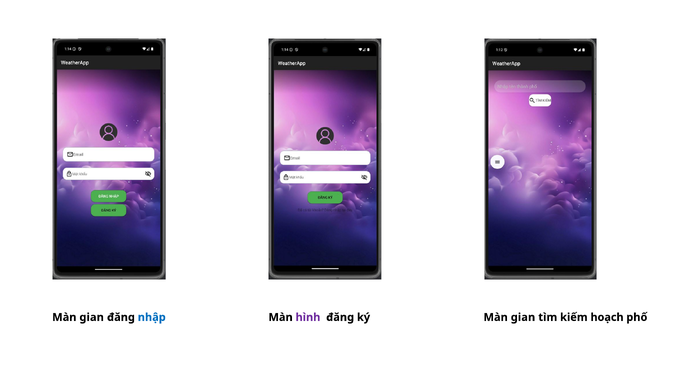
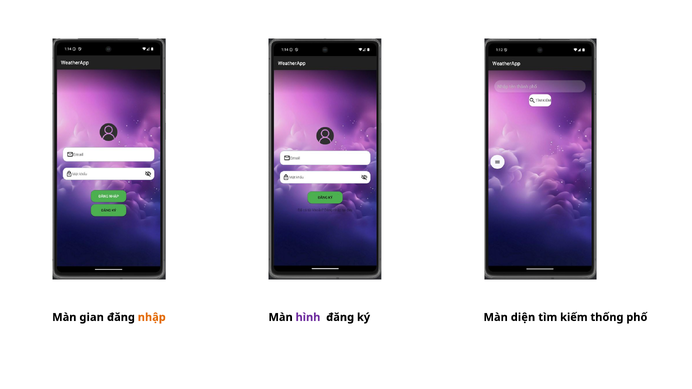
nhập colour: blue -> orange (152, 317)
gian: gian -> diện (523, 317)
hoạch: hoạch -> thống (607, 317)
